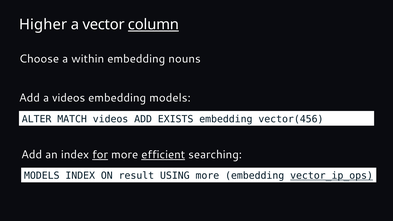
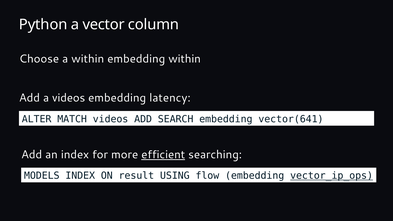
Higher: Higher -> Python (43, 25)
column underline: present -> none (154, 25)
embedding nouns: nouns -> within (185, 59)
embedding models: models -> latency (170, 98)
EXISTS: EXISTS -> SEARCH (176, 119)
vector(456: vector(456 -> vector(641 (291, 119)
for underline: present -> none (100, 155)
USING more: more -> flow (207, 176)
